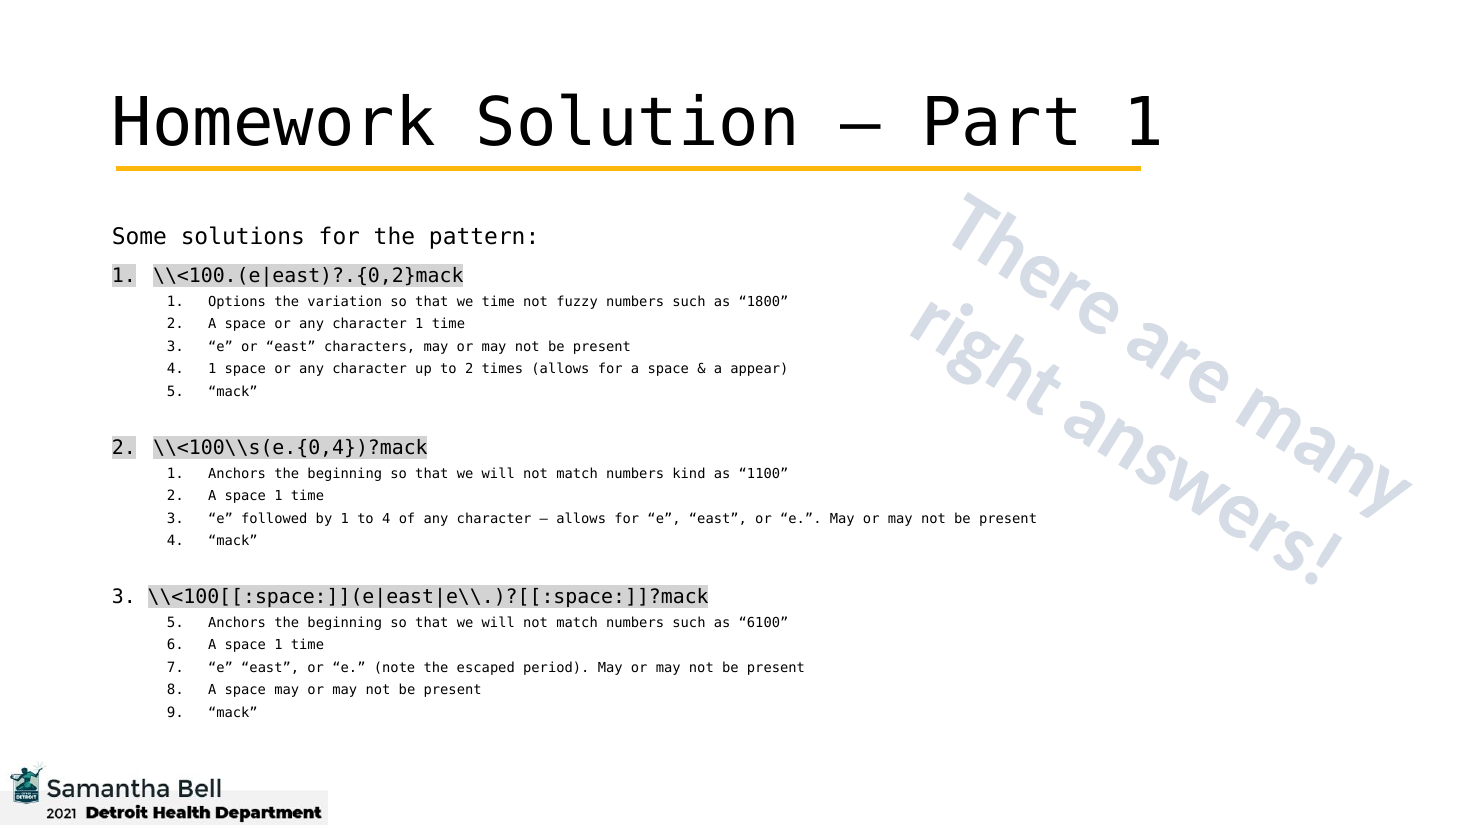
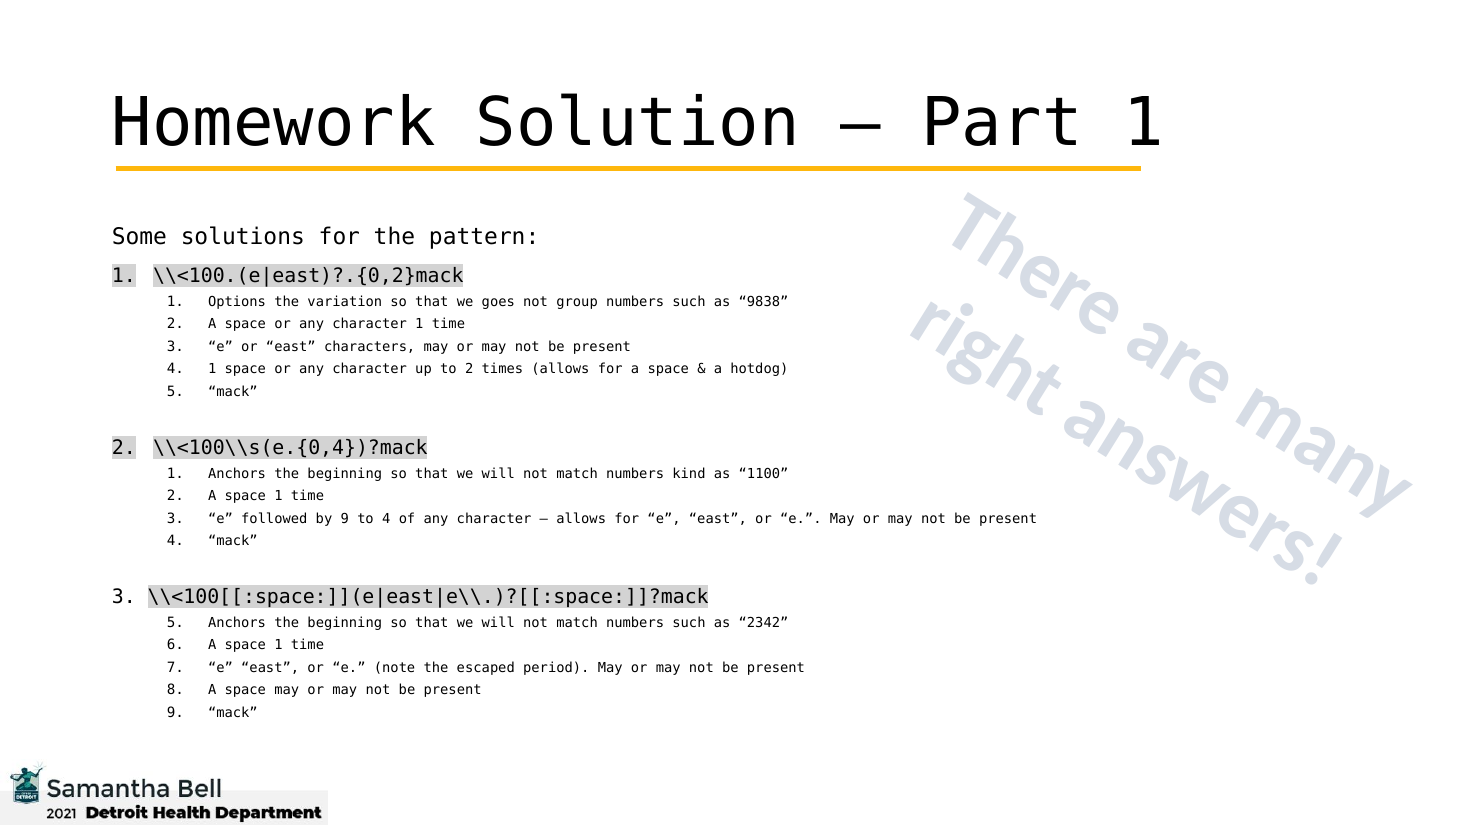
we time: time -> goes (498, 302)
fuzzy: fuzzy -> group (577, 302)
1800: 1800 -> 9838 (764, 302)
appear: appear -> hotdog (759, 369)
by 1: 1 -> 9 (345, 519)
6100: 6100 -> 2342 (764, 623)
